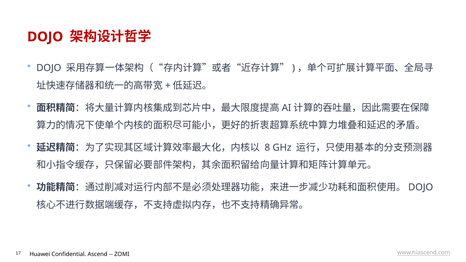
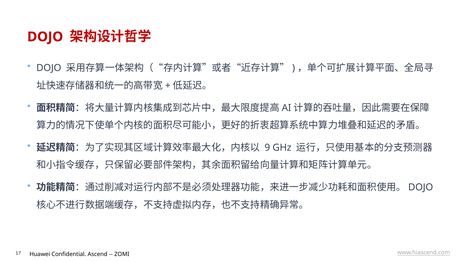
8: 8 -> 9 (267, 148)
